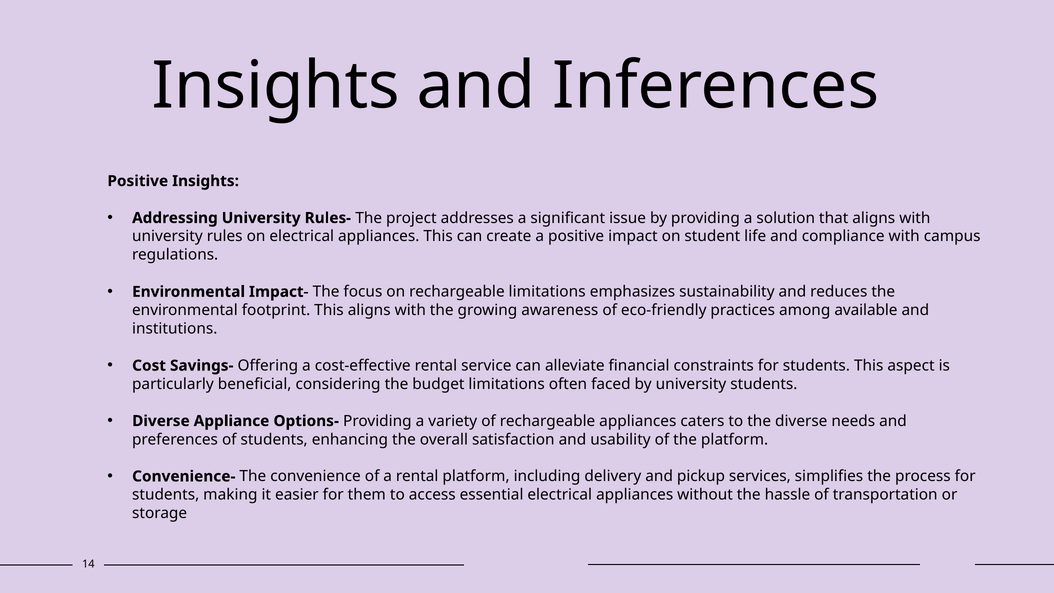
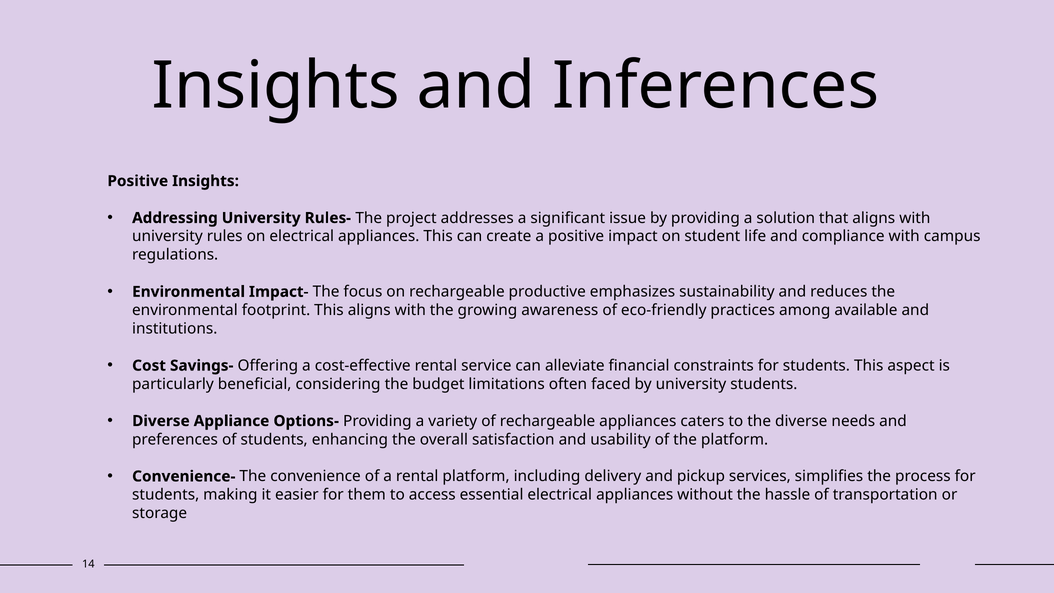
rechargeable limitations: limitations -> productive (547, 292)
